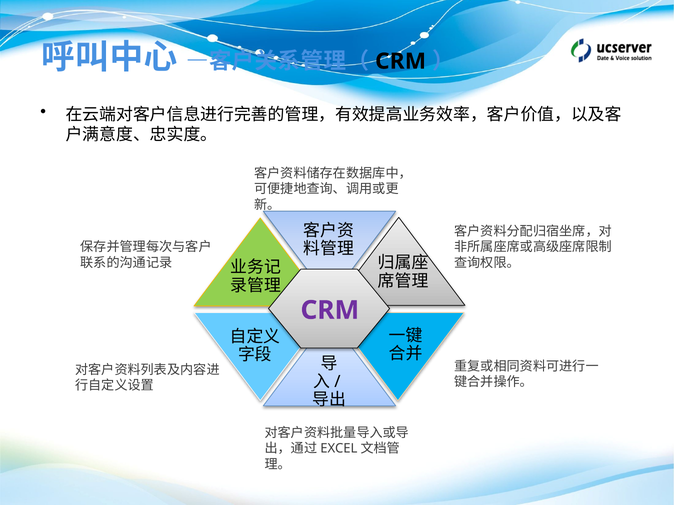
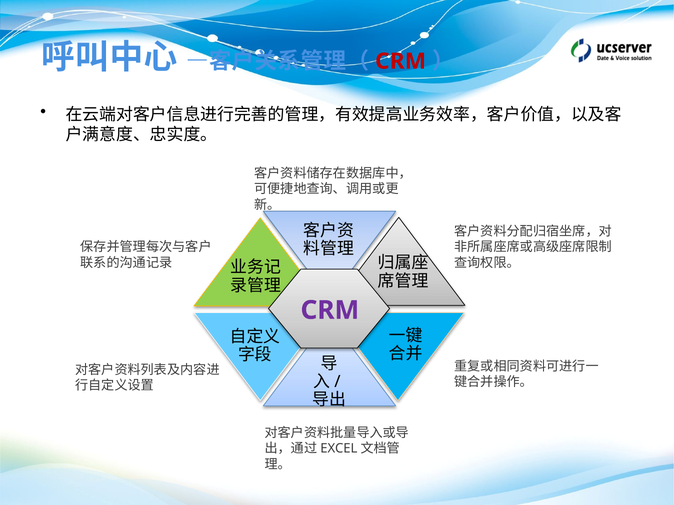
CRM colour: black -> red (401, 61)
